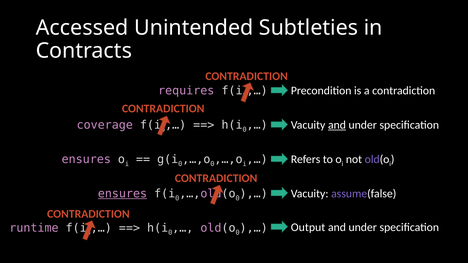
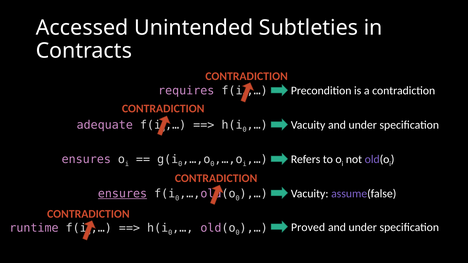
coverage: coverage -> adequate (105, 125)
and underline: present -> none (337, 125)
Output: Output -> Proved (308, 227)
